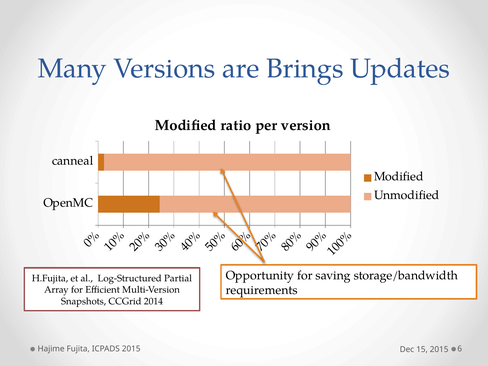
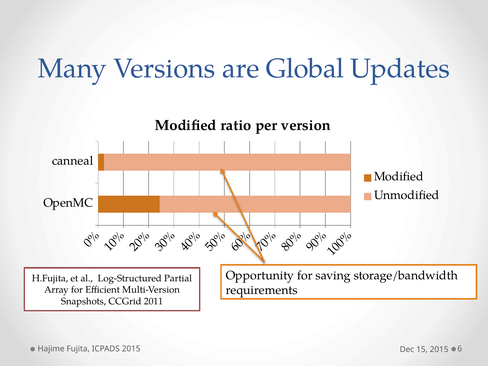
Brings: Brings -> Global (305, 69)
2014: 2014 -> 2011 (153, 301)
